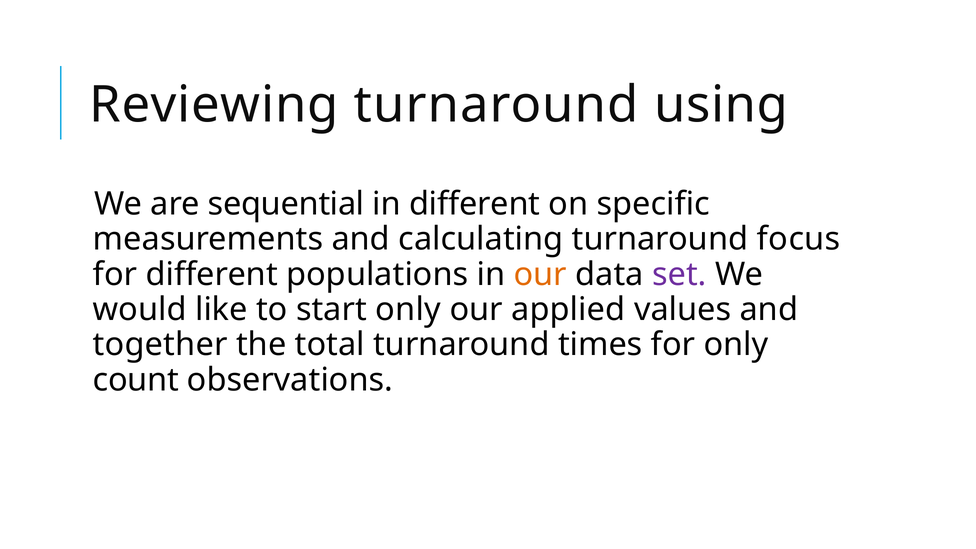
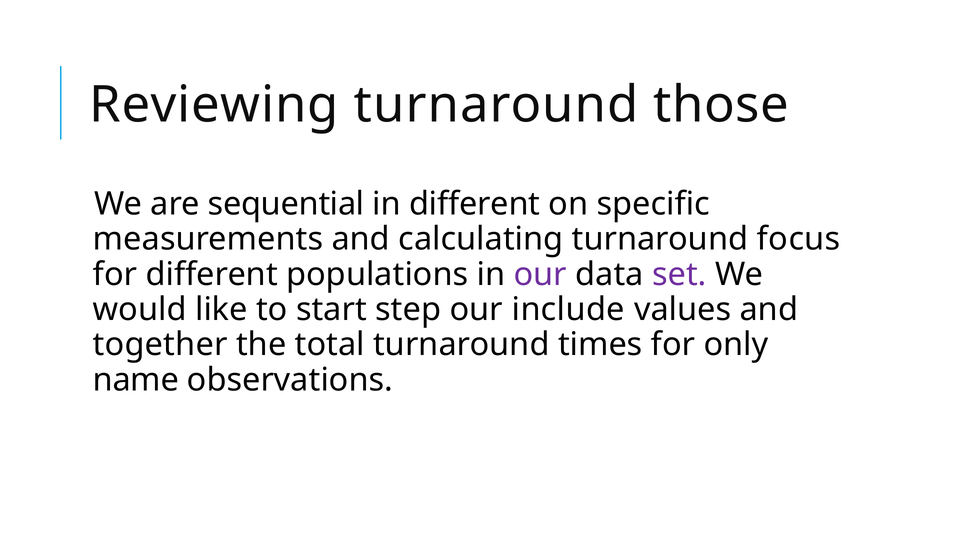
using: using -> those (721, 105)
our colour: orange -> purple (540, 274)
start only: only -> step (408, 310)
applied: applied -> include (568, 310)
count: count -> name (136, 380)
